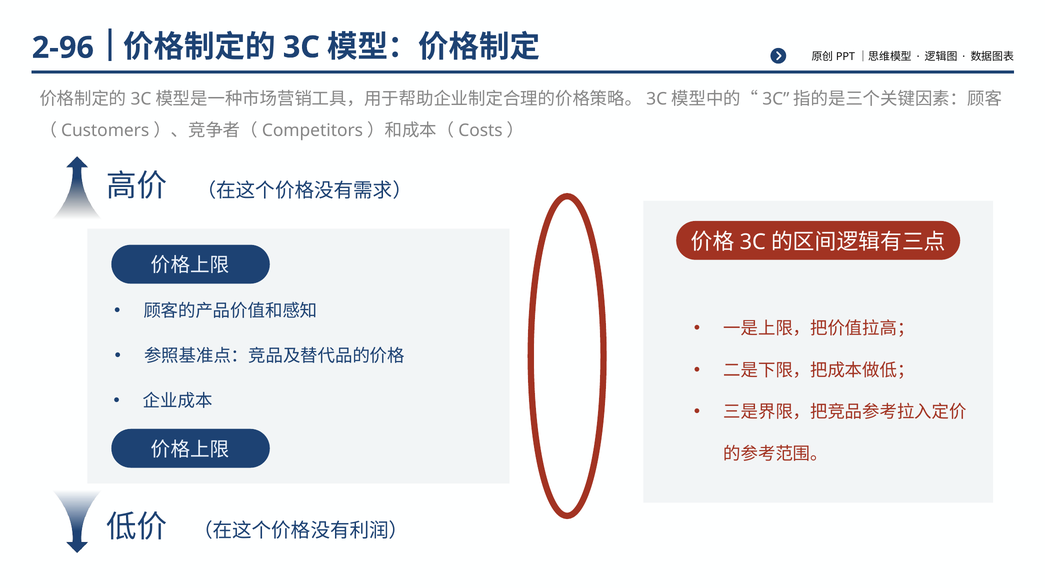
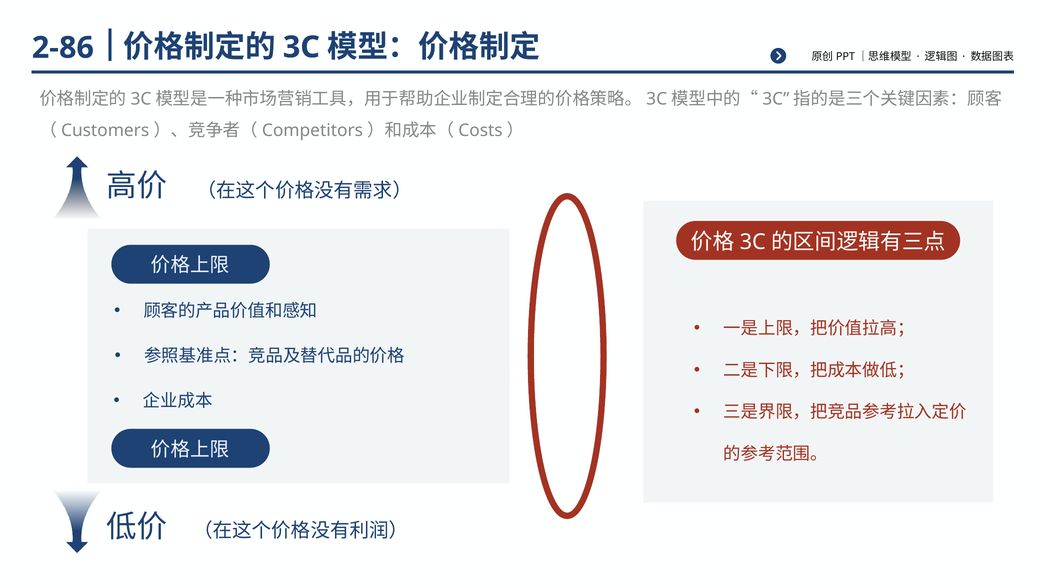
2-96: 2-96 -> 2-86 (63, 48)
